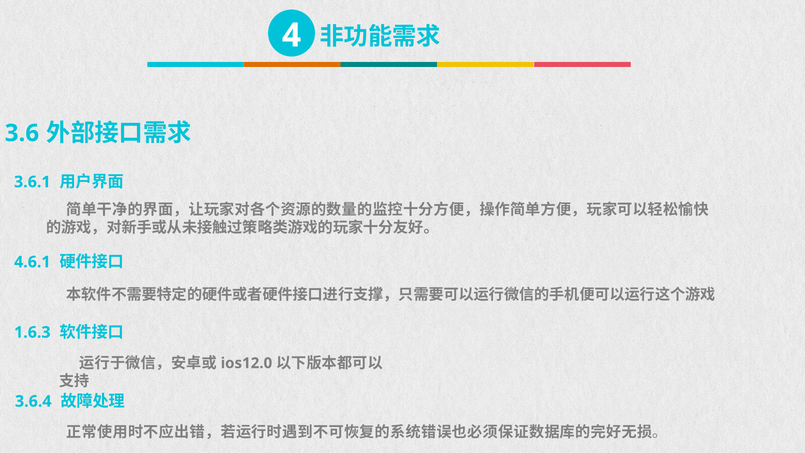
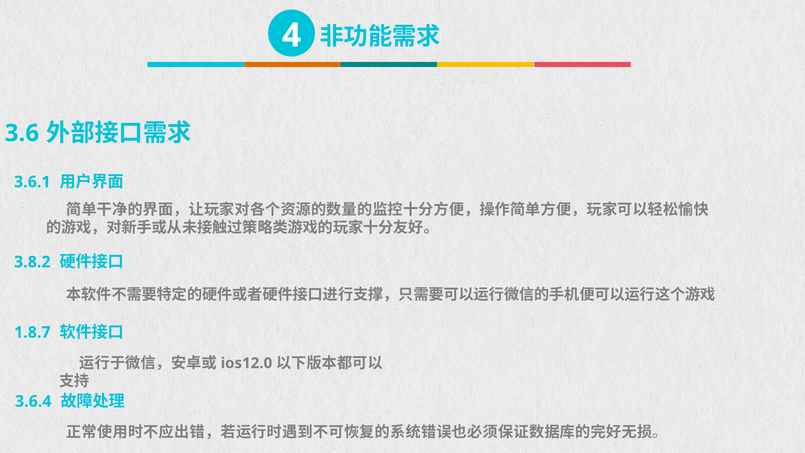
4.6.1: 4.6.1 -> 3.8.2 (32, 262)
1.6.3: 1.6.3 -> 1.8.7 (32, 332)
